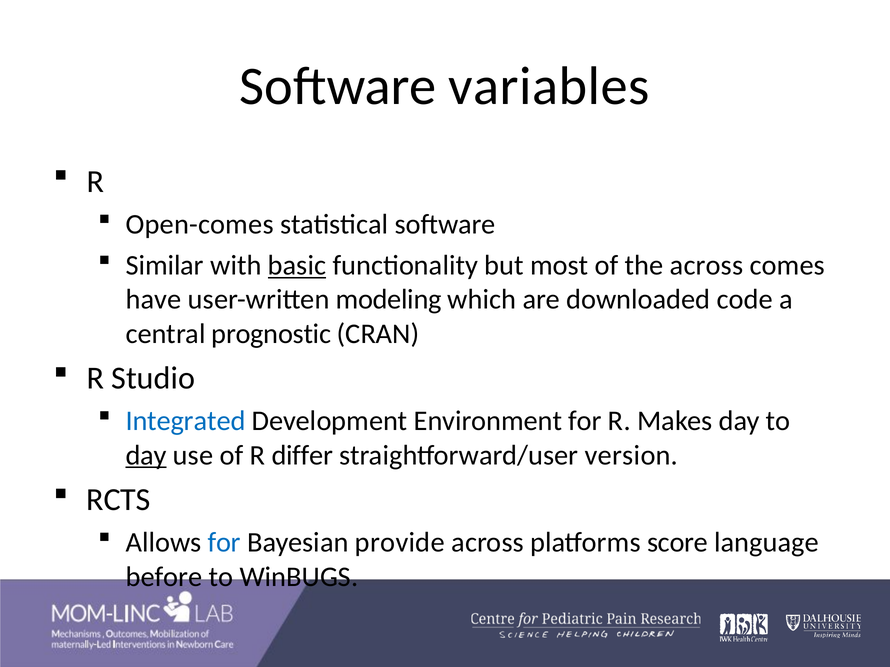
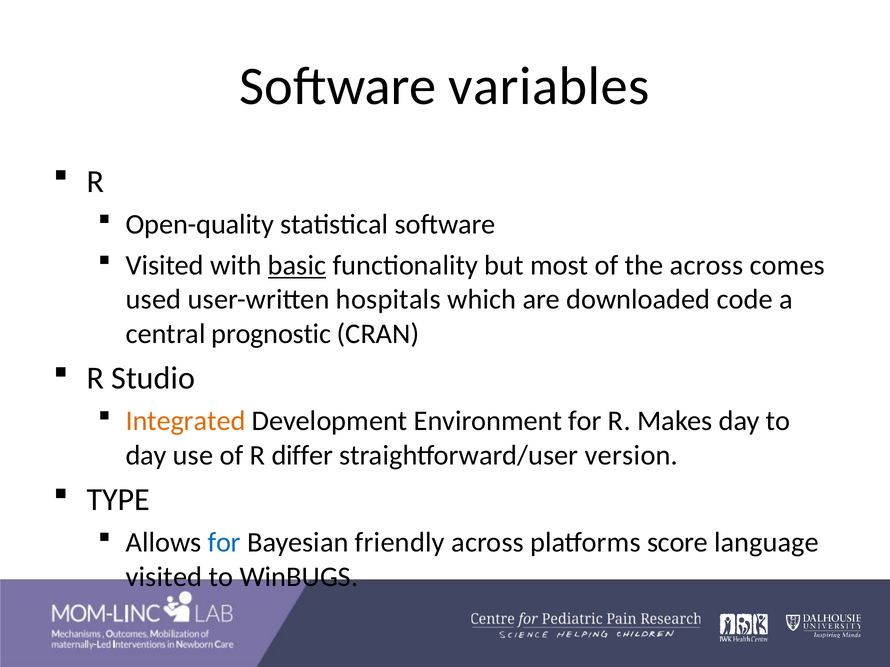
Open-comes: Open-comes -> Open-quality (200, 225)
Similar: Similar -> Visited (165, 266)
have: have -> used (154, 300)
modeling: modeling -> hospitals (388, 300)
Integrated colour: blue -> orange (186, 421)
day underline: present -> none (146, 456)
RCTS: RCTS -> TYPE (118, 500)
provide: provide -> friendly (400, 543)
before: before -> visited (164, 577)
